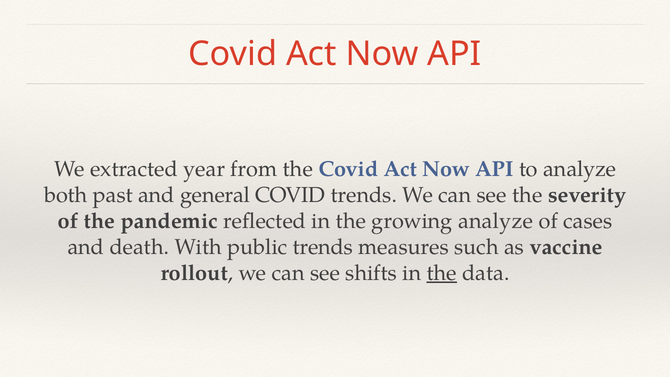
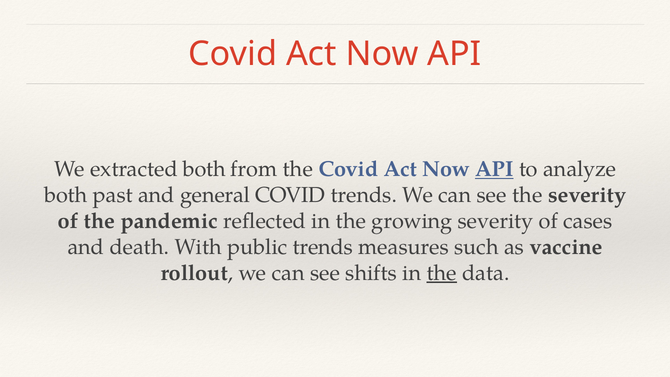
extracted year: year -> both (204, 169)
API underline: none -> present (494, 169)
growing analyze: analyze -> severity (496, 221)
